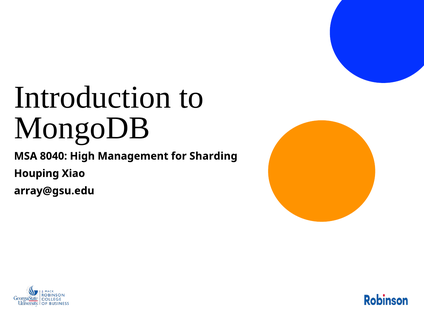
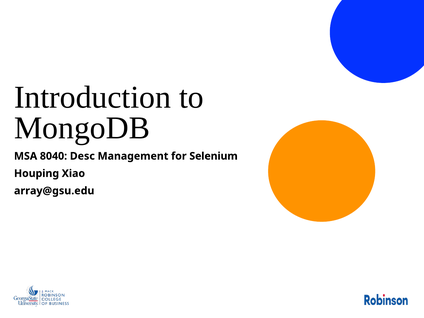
High: High -> Desc (82, 156)
Sharding: Sharding -> Selenium (214, 156)
